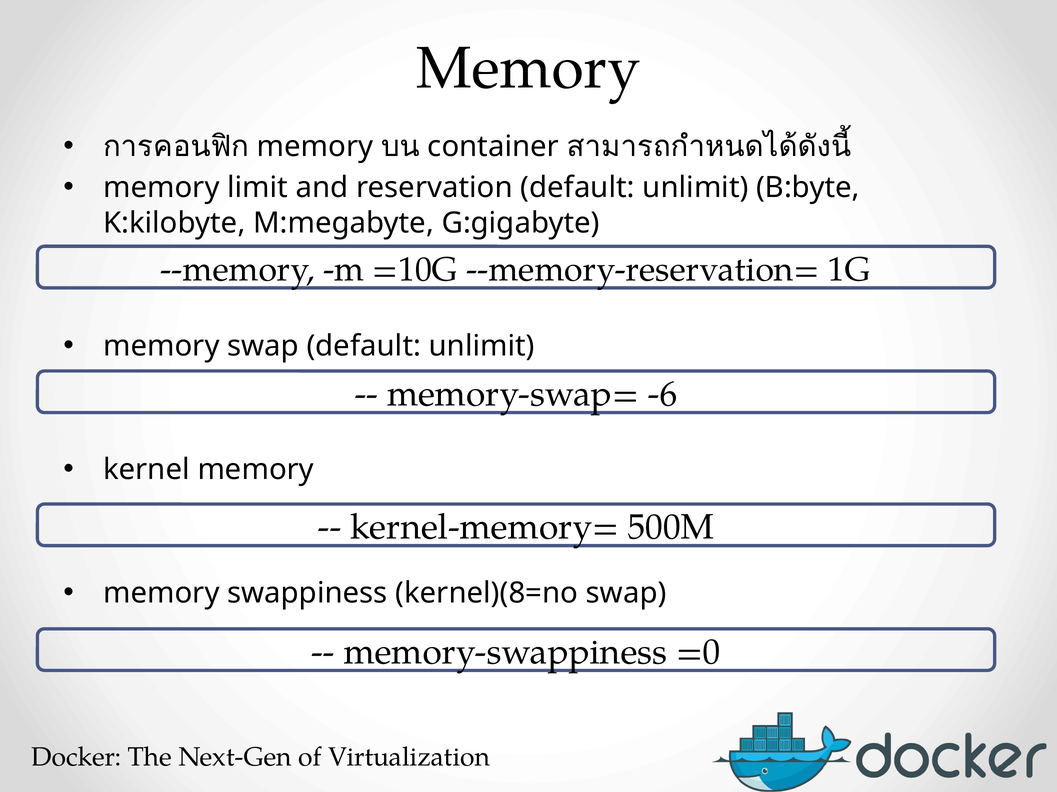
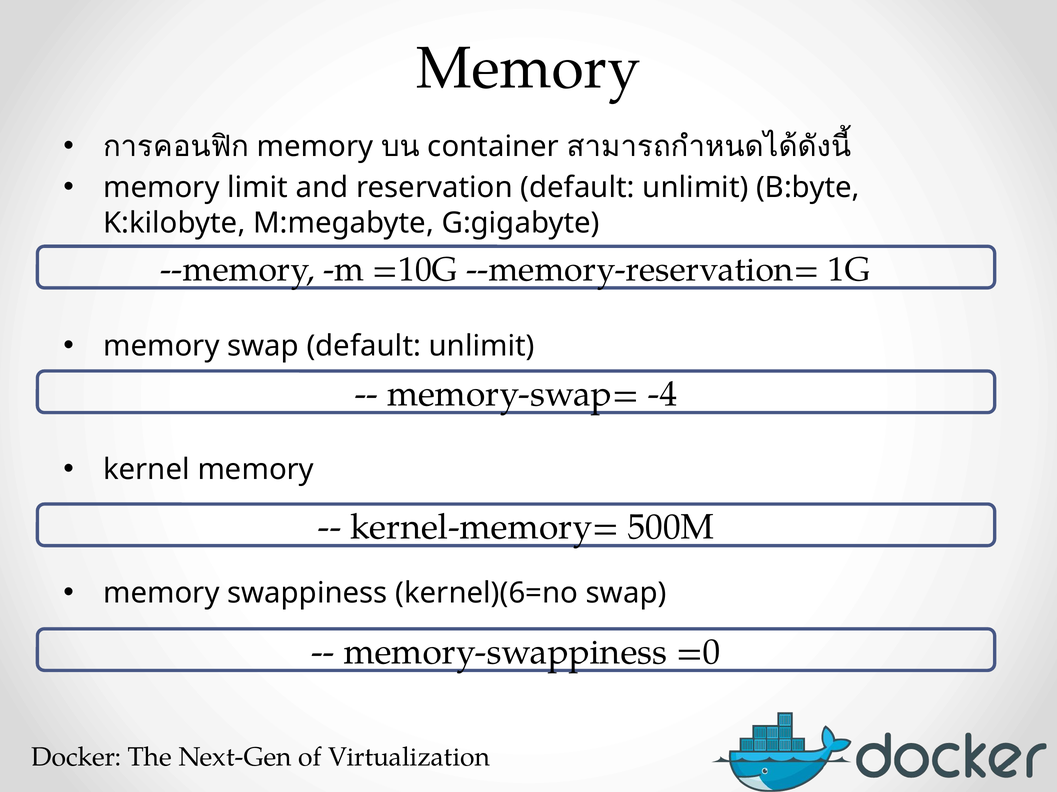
-6: -6 -> -4 (662, 395)
kernel)(8=no: kernel)(8=no -> kernel)(6=no (487, 594)
